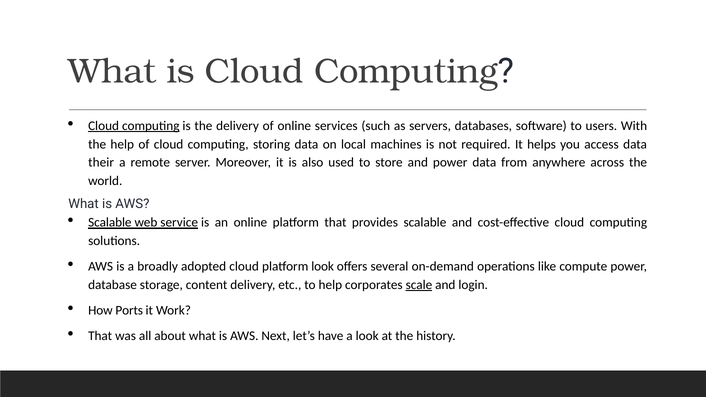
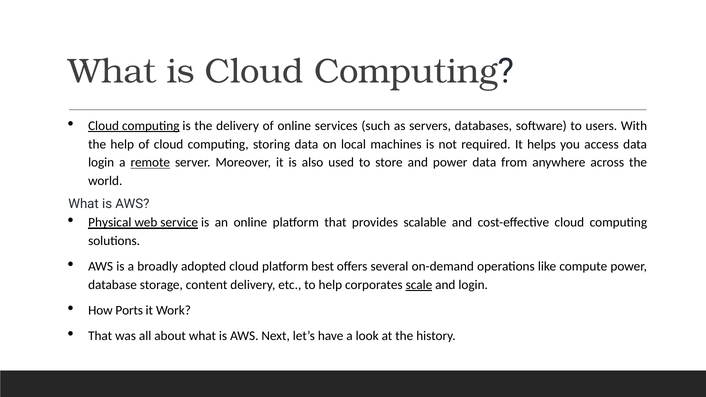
their: their -> login (101, 163)
remote underline: none -> present (150, 163)
Scalable: Scalable -> Physical (110, 222)
platform look: look -> best (323, 267)
